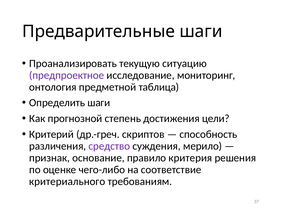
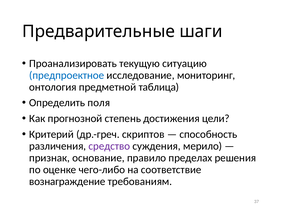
предпроектное colour: purple -> blue (67, 75)
Определить шаги: шаги -> поля (99, 103)
критерия: критерия -> пределах (190, 158)
критериального: критериального -> вознаграждение (67, 181)
